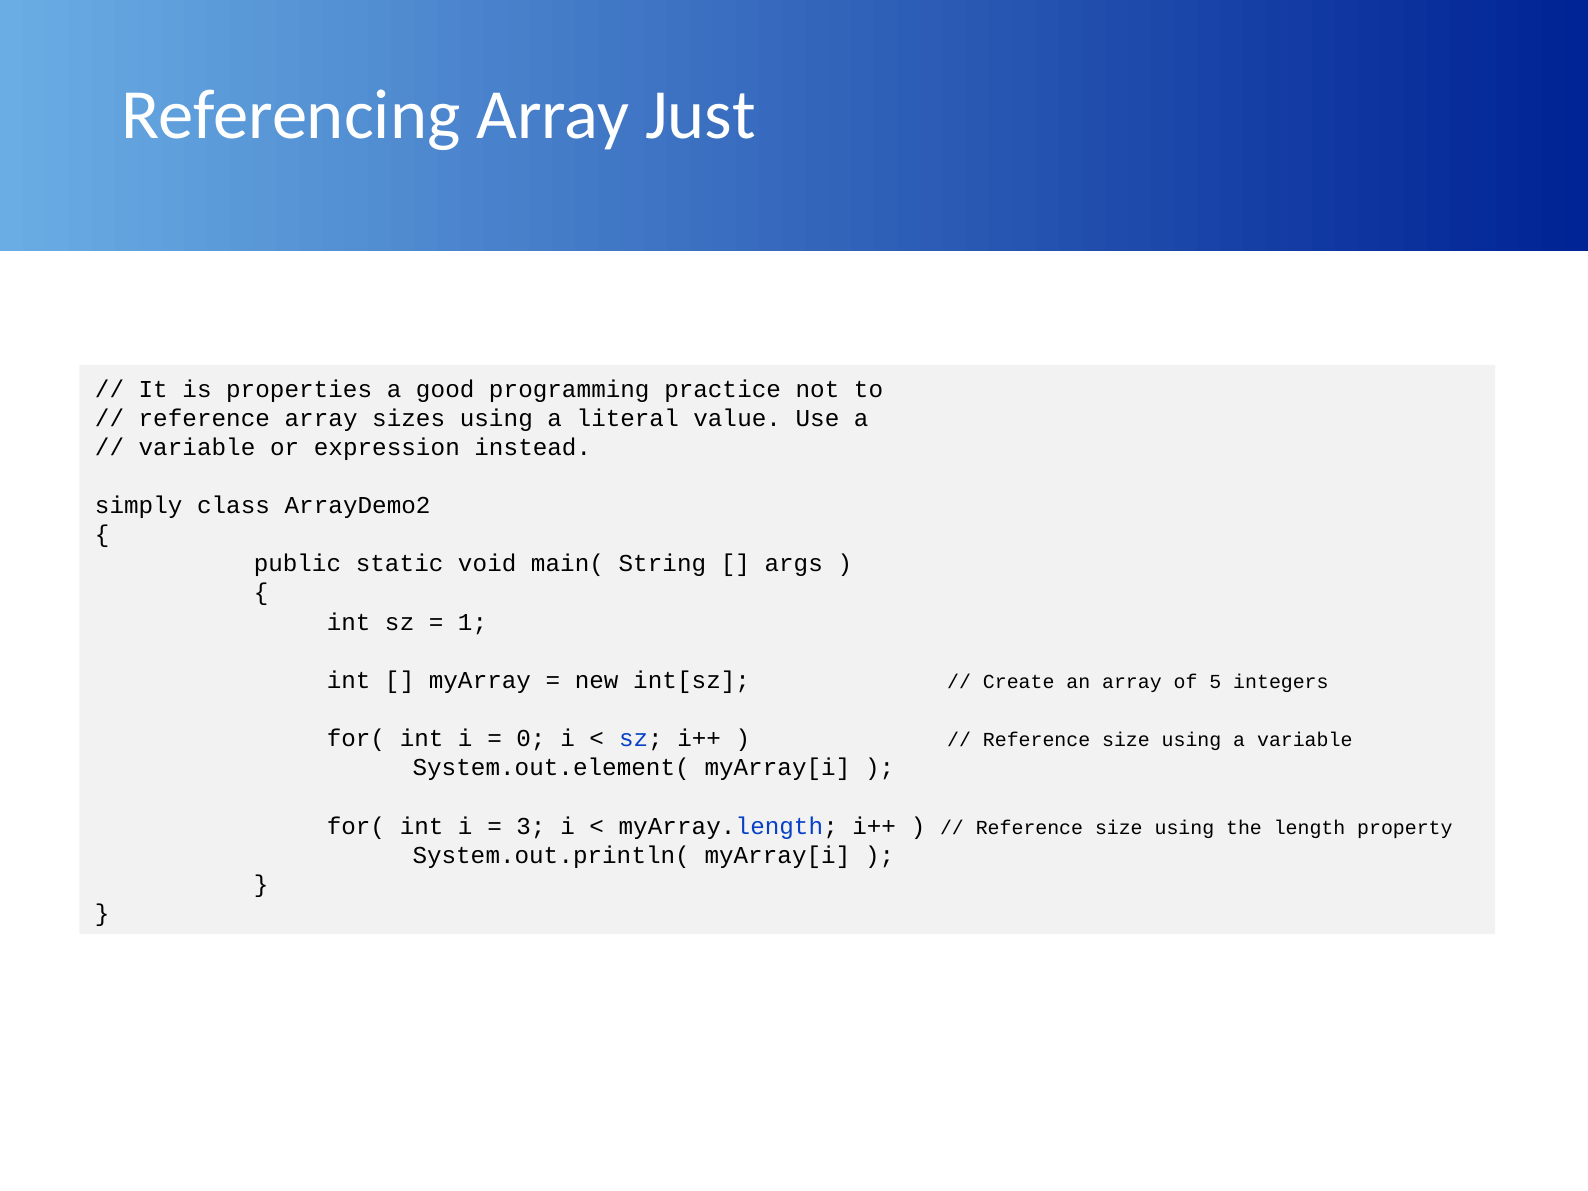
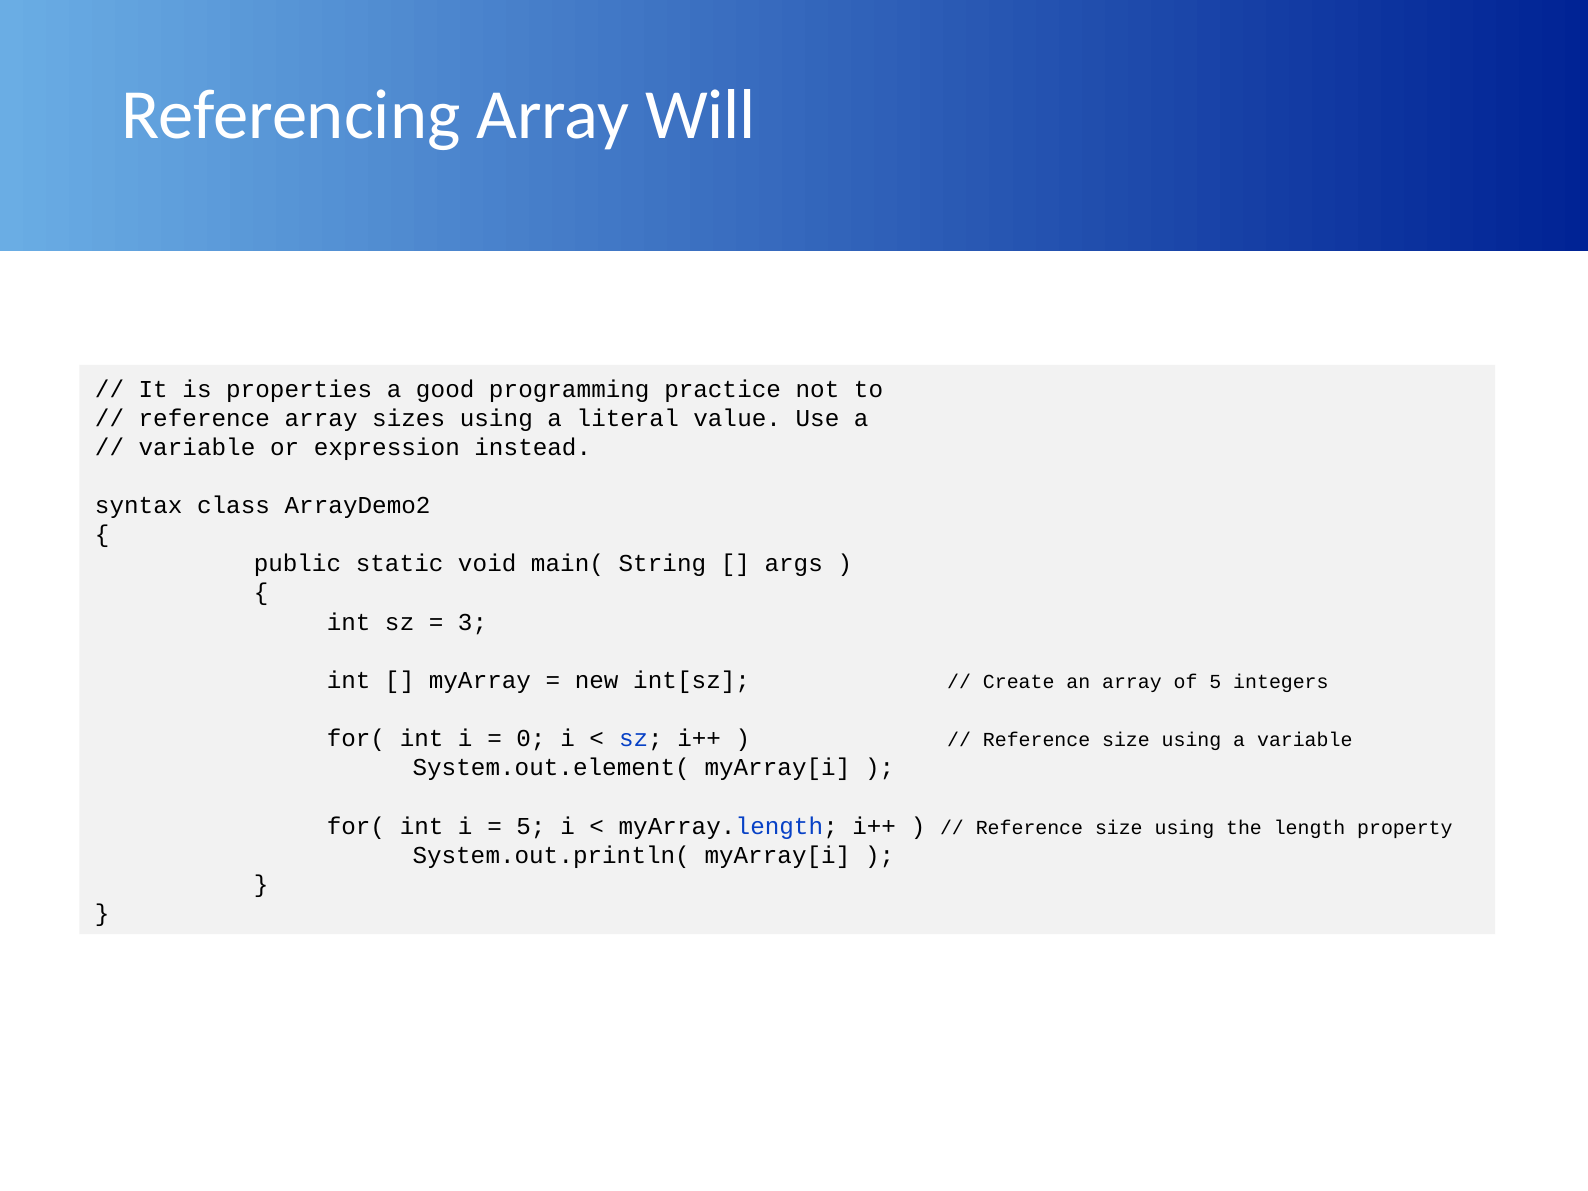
Just: Just -> Will (701, 115)
simply: simply -> syntax (139, 506)
1: 1 -> 3 (473, 622)
3: 3 -> 5 (531, 826)
